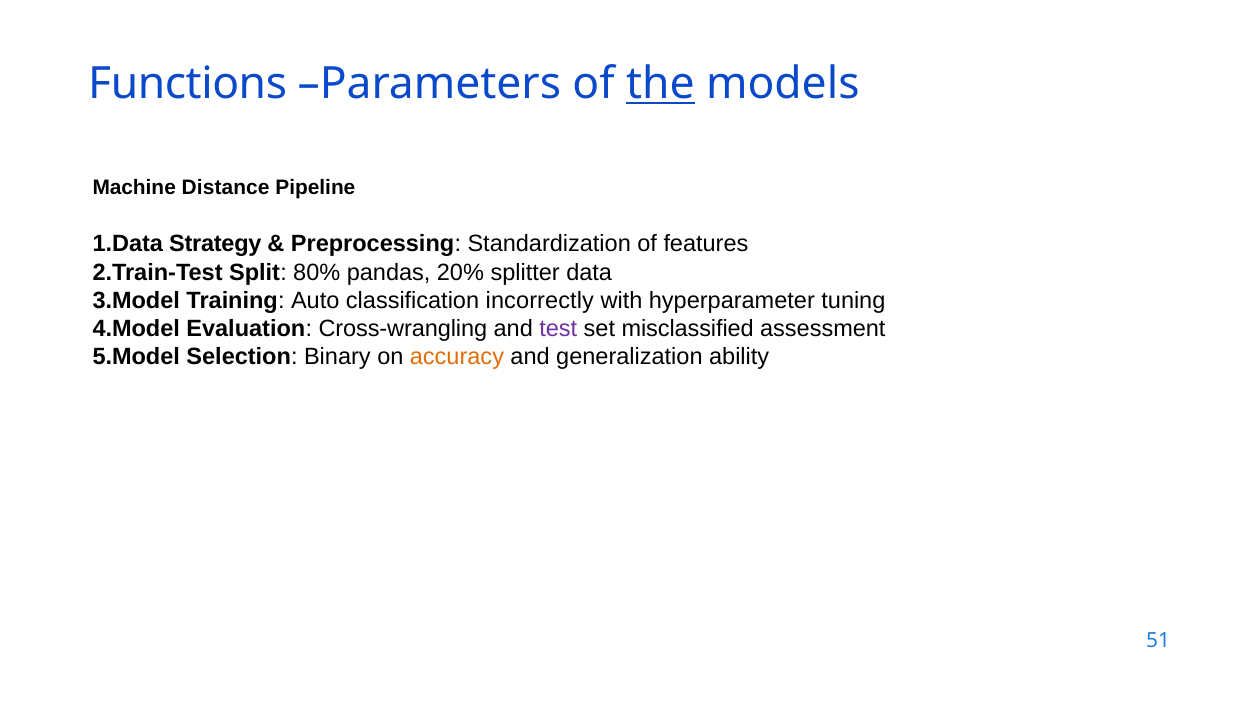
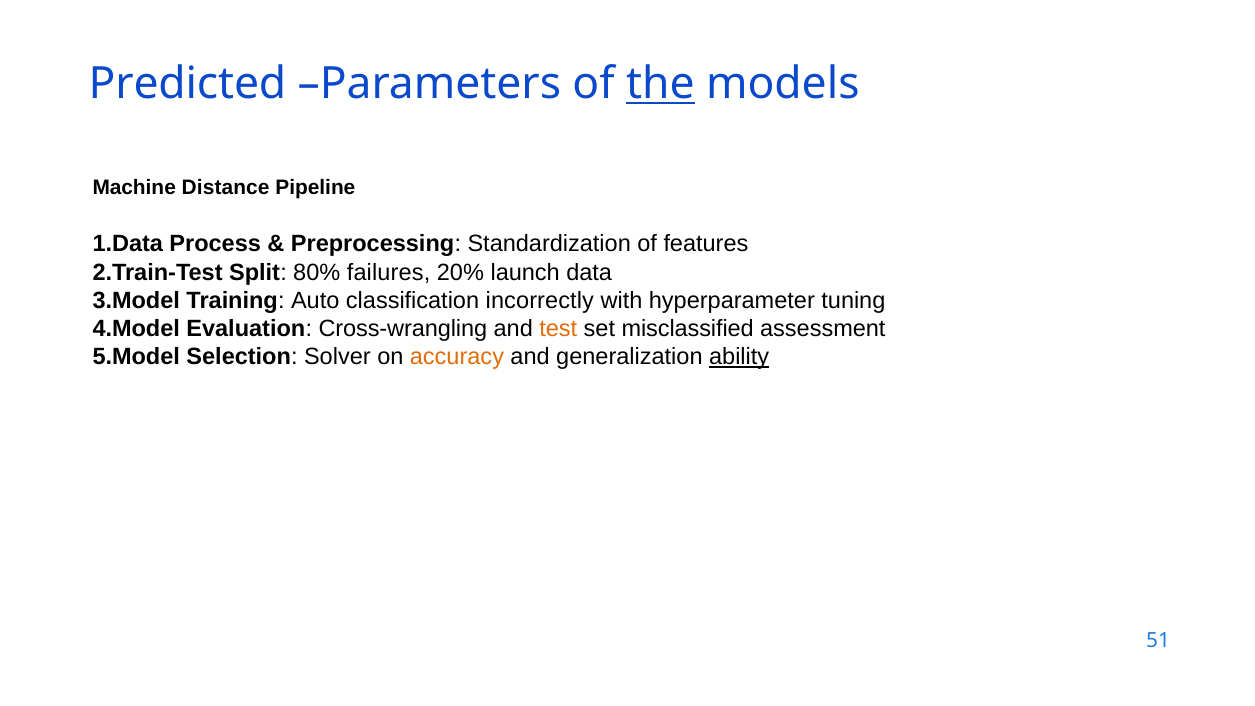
Functions: Functions -> Predicted (187, 84)
Strategy: Strategy -> Process (215, 244)
pandas: pandas -> failures (389, 272)
splitter: splitter -> launch (525, 272)
test colour: purple -> orange (558, 329)
Binary: Binary -> Solver (337, 357)
ability underline: none -> present (739, 357)
